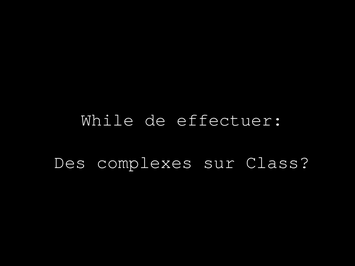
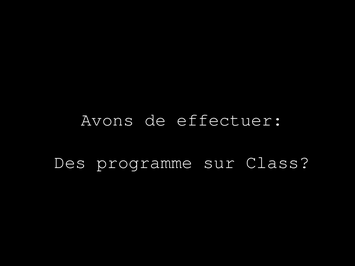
While: While -> Avons (107, 120)
complexes: complexes -> programme (145, 162)
